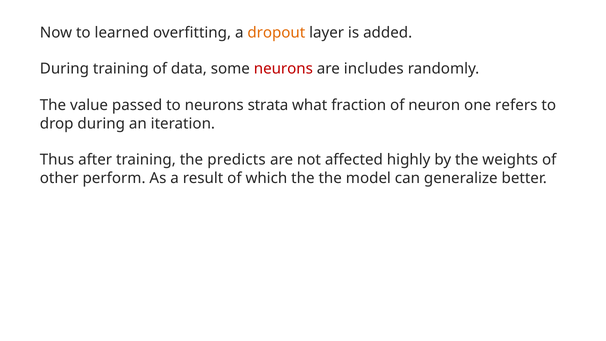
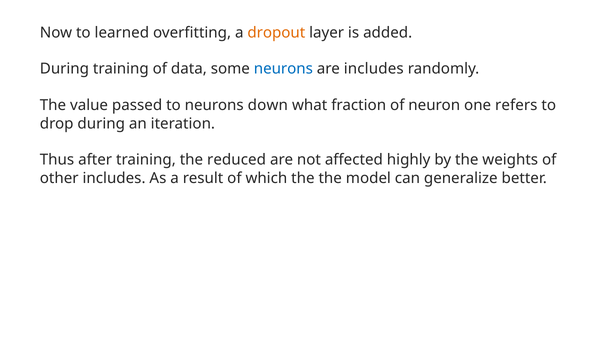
neurons colour: red -> blue (283, 69)
strata: strata -> down (268, 105)
predicts: predicts -> reduced (237, 160)
other perform: perform -> includes (114, 178)
